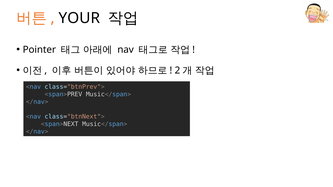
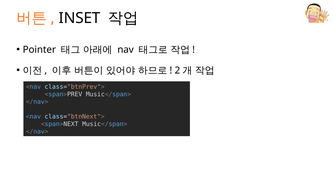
YOUR: YOUR -> INSET (80, 18)
